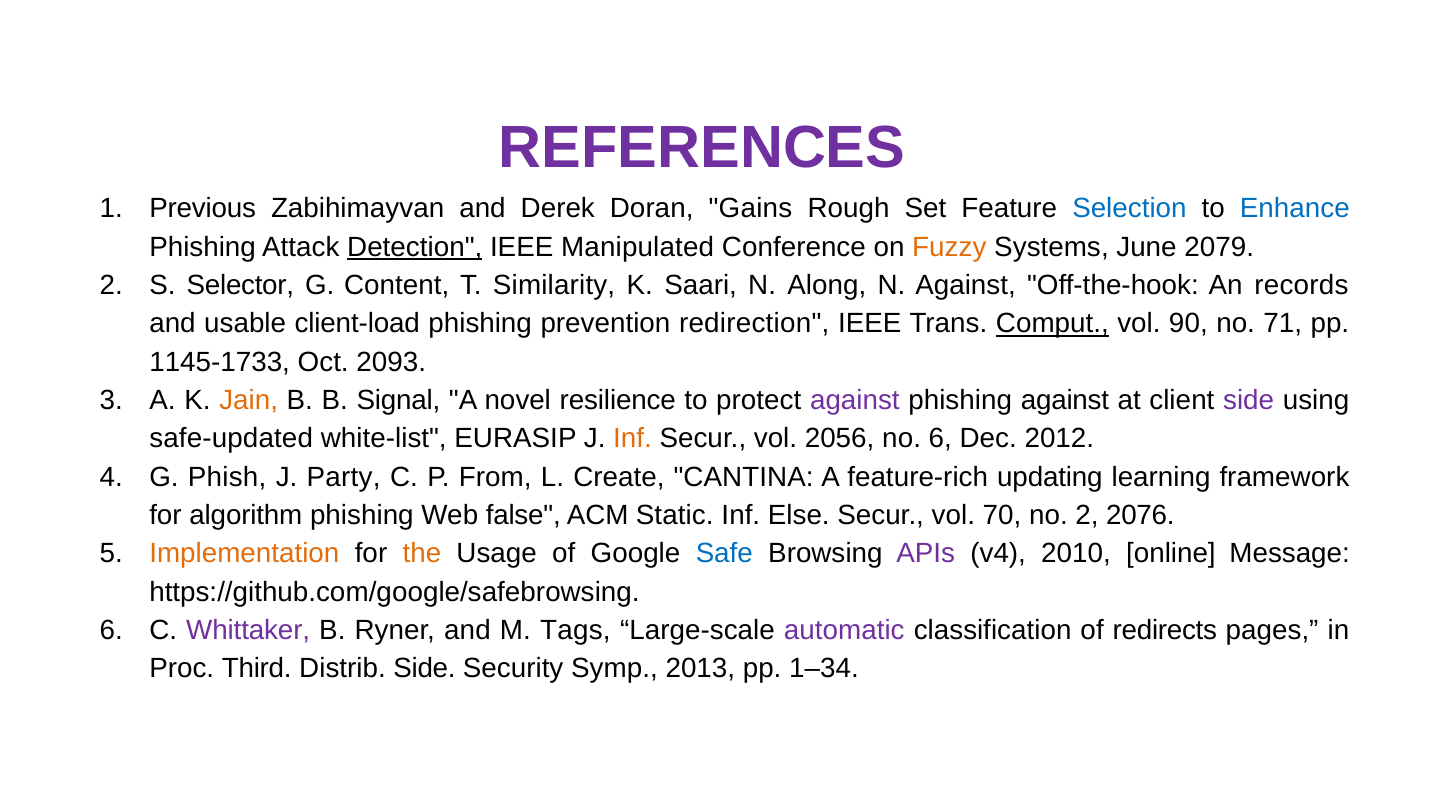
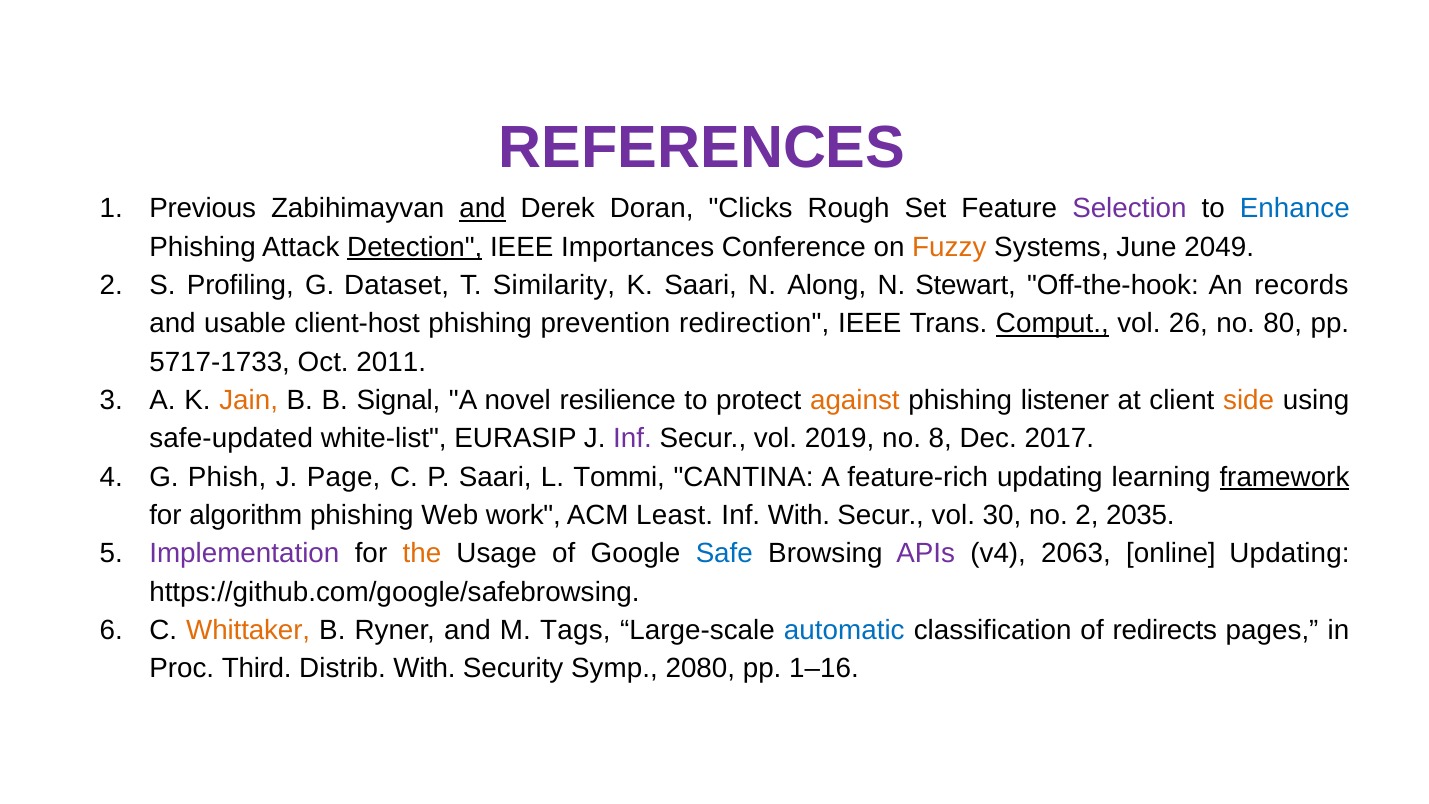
and underline: none -> present (483, 209)
Gains: Gains -> Clicks (751, 209)
Selection colour: blue -> purple (1129, 209)
Manipulated: Manipulated -> Importances (638, 247)
2079: 2079 -> 2049 (1219, 247)
Selector: Selector -> Profiling (240, 285)
Content: Content -> Dataset (397, 285)
N Against: Against -> Stewart (966, 285)
client-load: client-load -> client-host (357, 324)
90: 90 -> 26 (1188, 324)
71: 71 -> 80 (1283, 324)
1145-1733: 1145-1733 -> 5717-1733 (220, 362)
2093: 2093 -> 2011 (391, 362)
against colour: purple -> orange (855, 400)
phishing against: against -> listener (1065, 400)
side colour: purple -> orange (1249, 400)
Inf colour: orange -> purple (633, 439)
2056: 2056 -> 2019 (840, 439)
no 6: 6 -> 8 (940, 439)
2012: 2012 -> 2017 (1059, 439)
Party: Party -> Page (344, 477)
P From: From -> Saari (495, 477)
Create: Create -> Tommi (619, 477)
framework underline: none -> present (1284, 477)
false: false -> work (523, 515)
Static: Static -> Least (675, 515)
Inf Else: Else -> With (799, 515)
70: 70 -> 30 (1002, 515)
2076: 2076 -> 2035 (1140, 515)
Implementation colour: orange -> purple (244, 554)
2010: 2010 -> 2063 (1076, 554)
online Message: Message -> Updating (1290, 554)
Whittaker colour: purple -> orange (248, 630)
automatic colour: purple -> blue (844, 630)
Distrib Side: Side -> With (425, 669)
2013: 2013 -> 2080 (700, 669)
1–34: 1–34 -> 1–16 (824, 669)
